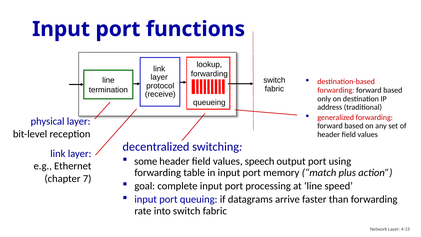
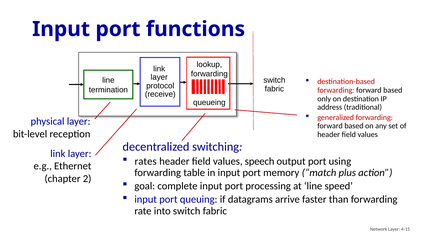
some: some -> rates (146, 161)
7: 7 -> 2 (87, 179)
